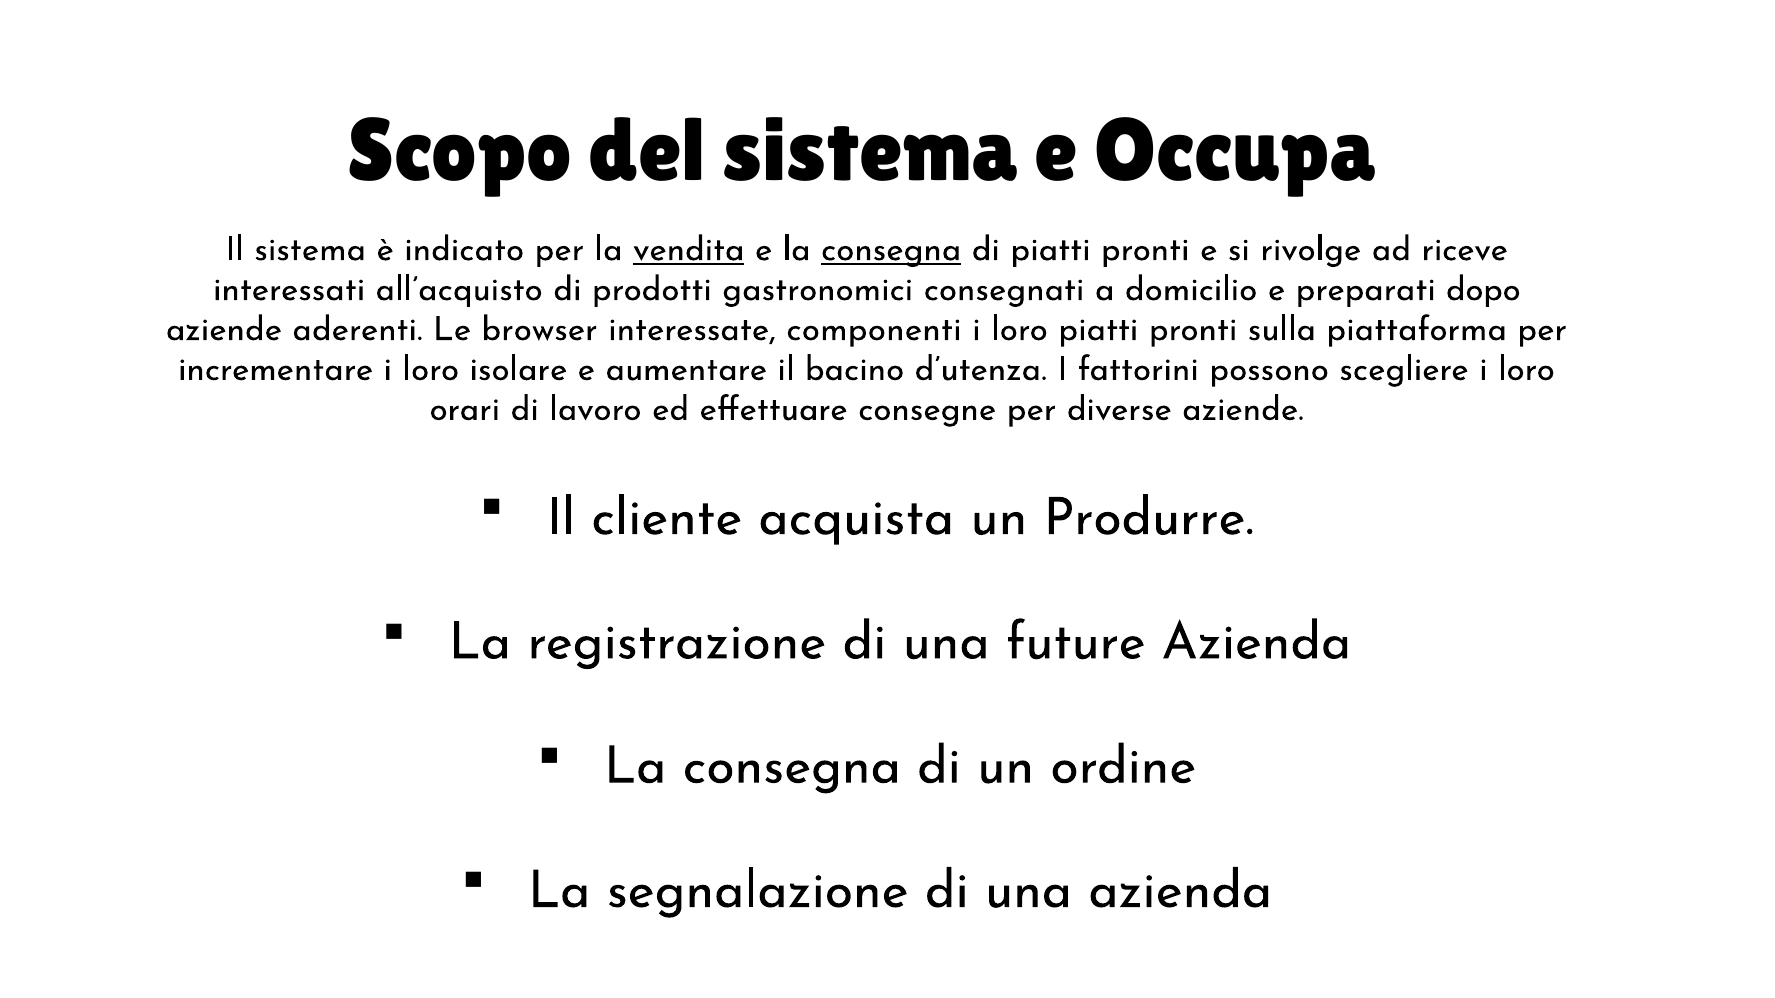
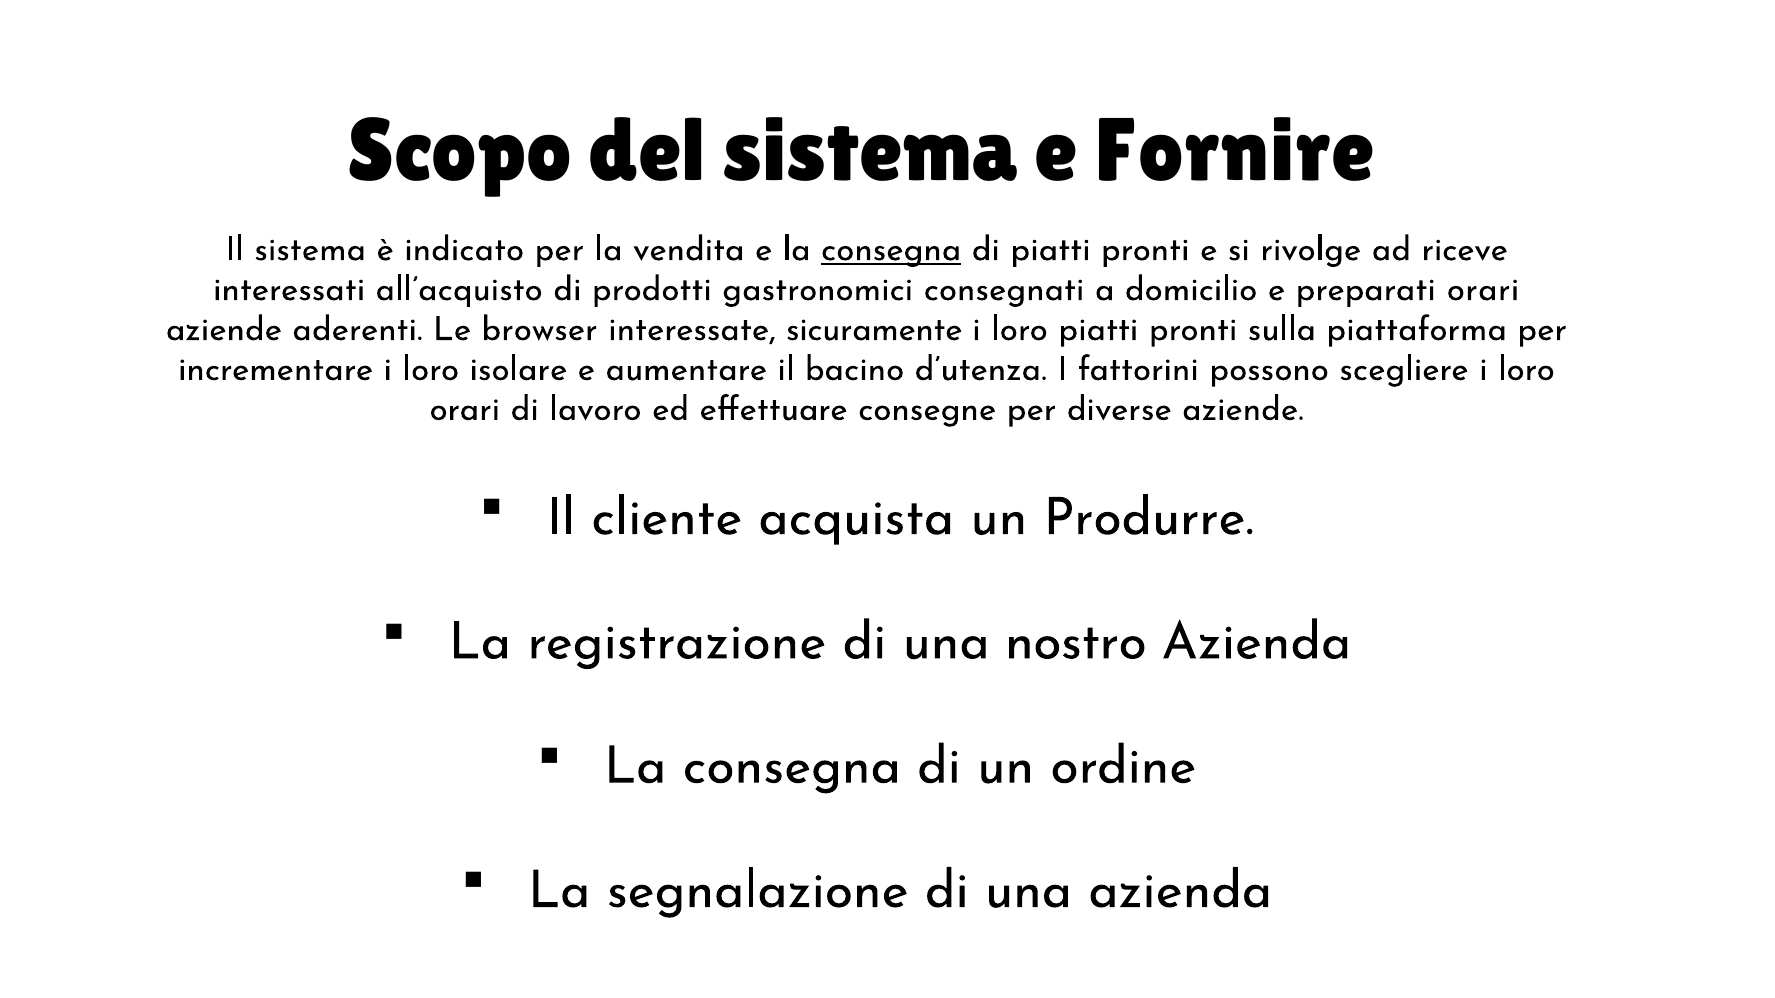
Occupa: Occupa -> Fornire (1235, 152)
vendita underline: present -> none (689, 249)
preparati dopo: dopo -> orari (1483, 289)
componenti: componenti -> sicuramente (874, 329)
future: future -> nostro (1076, 642)
